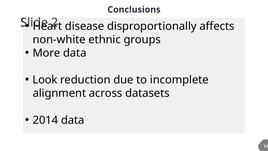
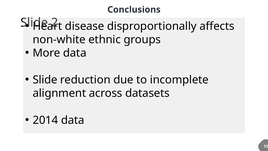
Look: Look -> Slide (45, 80)
